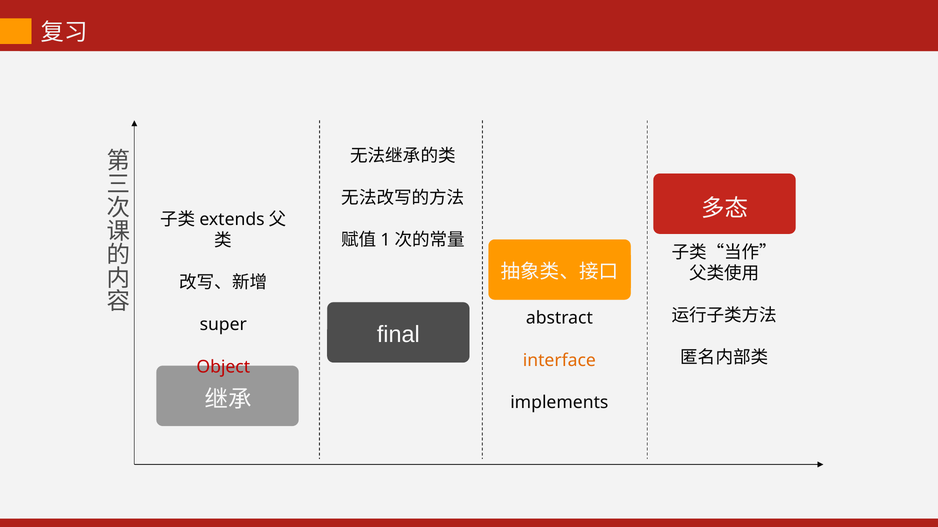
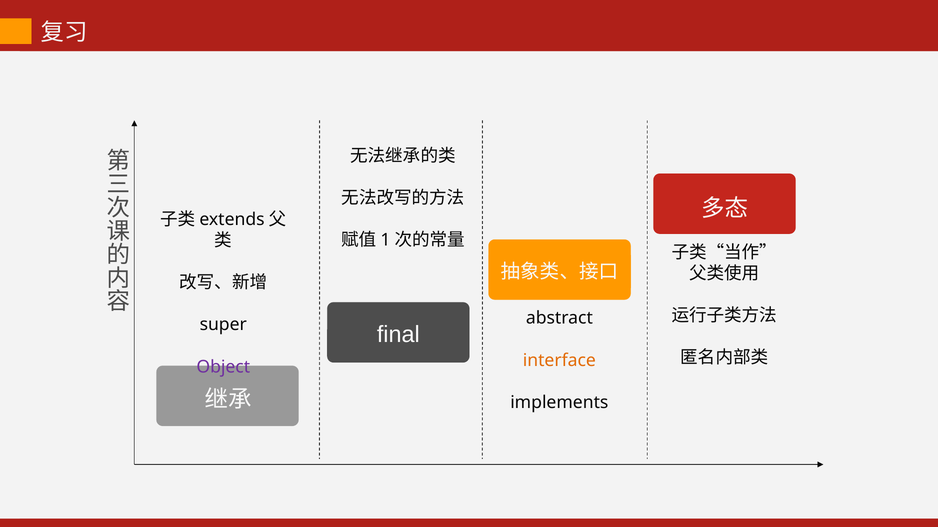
Object colour: red -> purple (223, 367)
